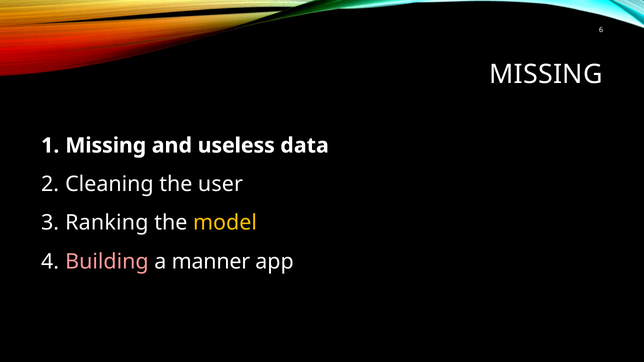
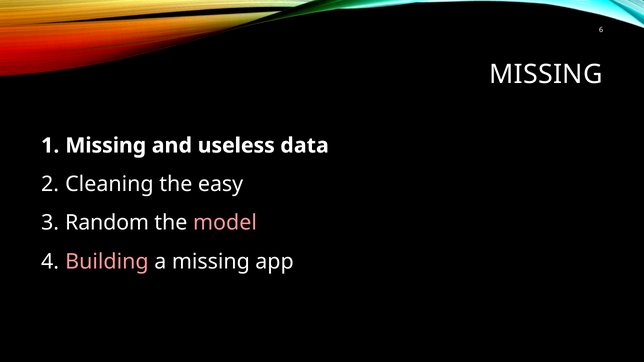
user: user -> easy (221, 184)
Ranking: Ranking -> Random (107, 223)
model colour: yellow -> pink (225, 223)
a manner: manner -> missing (211, 262)
